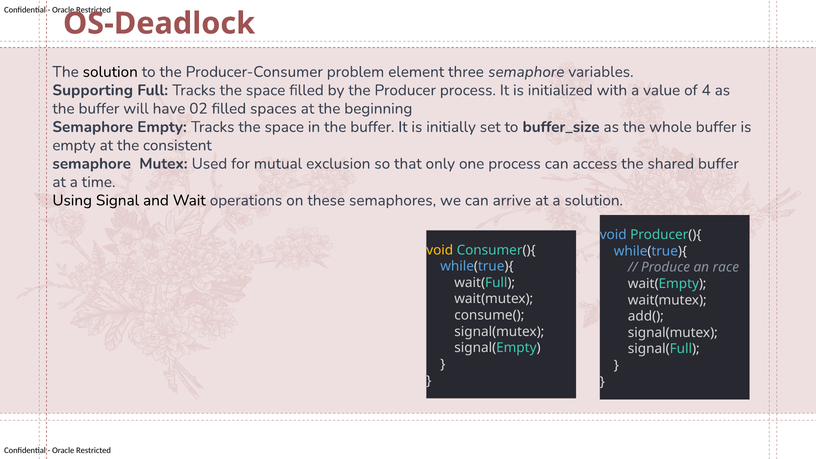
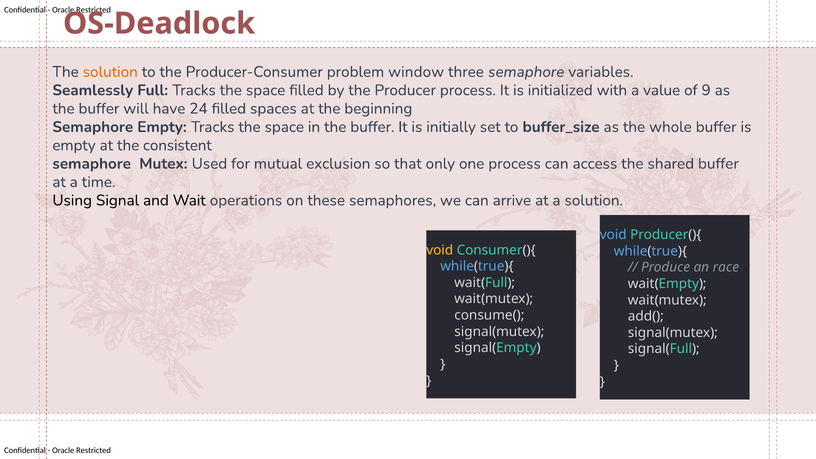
solution colour: black -> orange (110, 72)
element: element -> window (416, 72)
Supporting: Supporting -> Seamlessly (93, 90)
4: 4 -> 9 (706, 90)
02: 02 -> 24 (198, 109)
